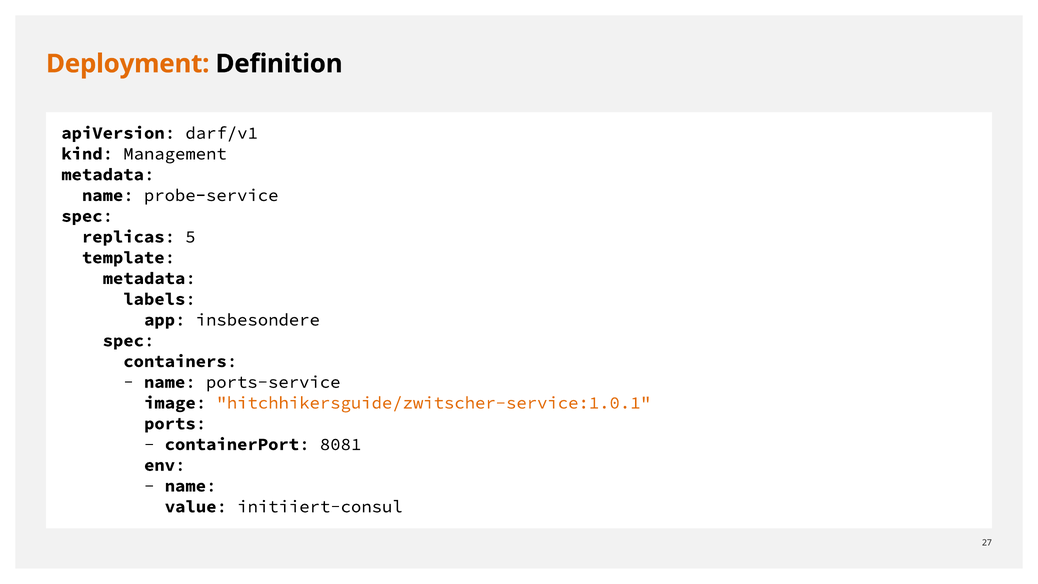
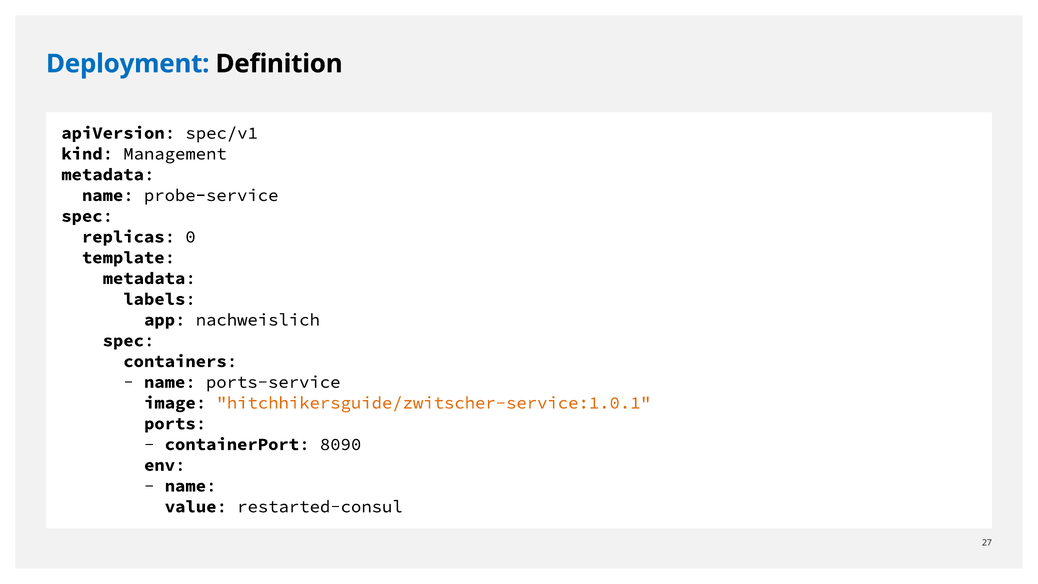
Deployment colour: orange -> blue (128, 64)
darf/v1: darf/v1 -> spec/v1 (222, 133)
5: 5 -> 0 (190, 237)
insbesondere: insbesondere -> nachweislich (258, 320)
8081: 8081 -> 8090 (341, 444)
initiiert-consul: initiiert-consul -> restarted-consul (320, 506)
